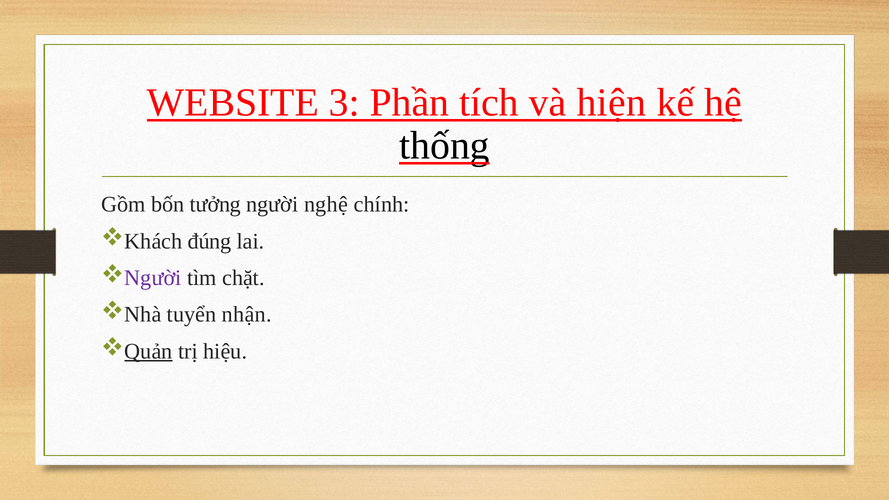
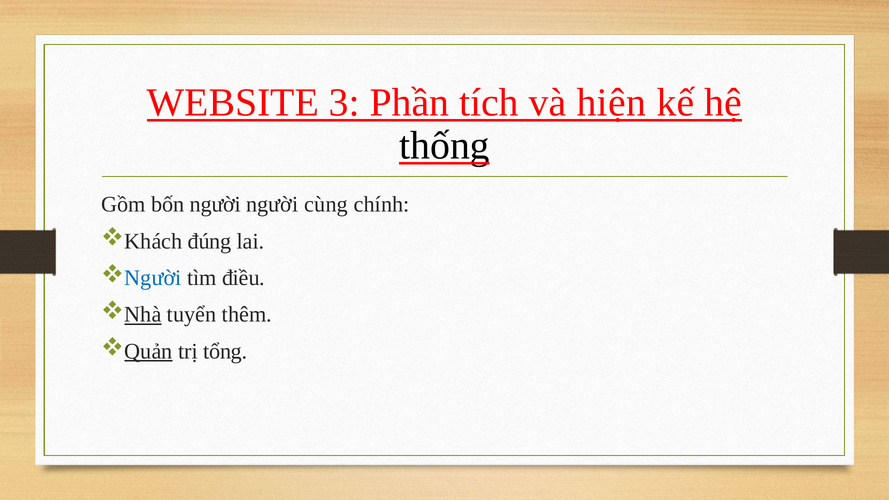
bốn tưởng: tưởng -> người (215, 205)
nghệ: nghệ -> cùng (326, 205)
Người colour: purple -> blue (153, 278)
chặt: chặt -> điều (244, 278)
Nhà underline: none -> present (143, 315)
nhận: nhận -> thêm (247, 315)
hiệu: hiệu -> tổng (225, 351)
